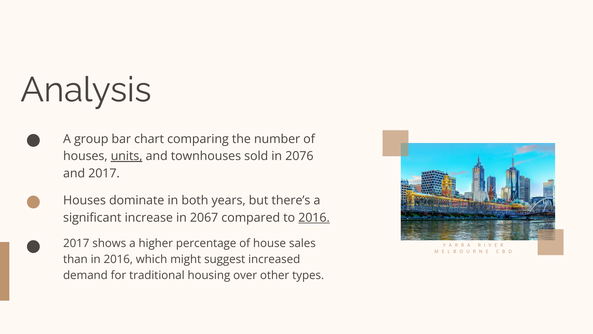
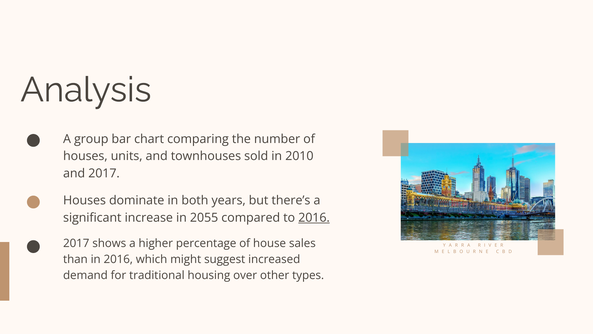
units underline: present -> none (127, 156)
2076: 2076 -> 2010 (299, 156)
2067: 2067 -> 2055 (204, 218)
